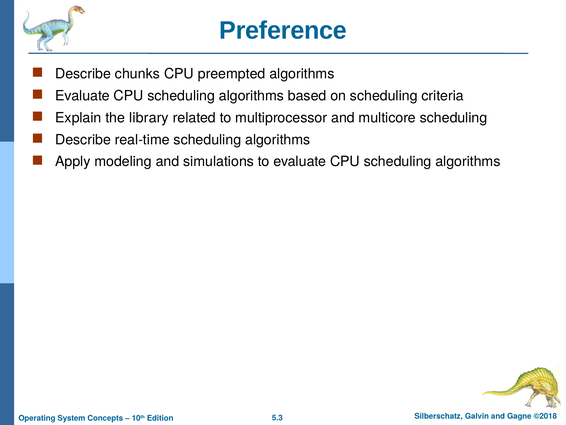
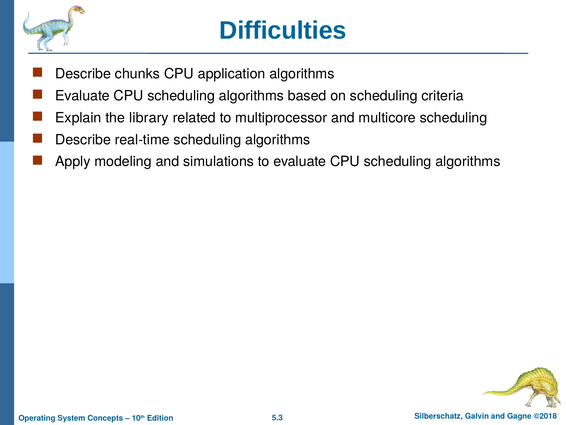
Preference: Preference -> Difficulties (283, 30)
preempted: preempted -> application (232, 74)
